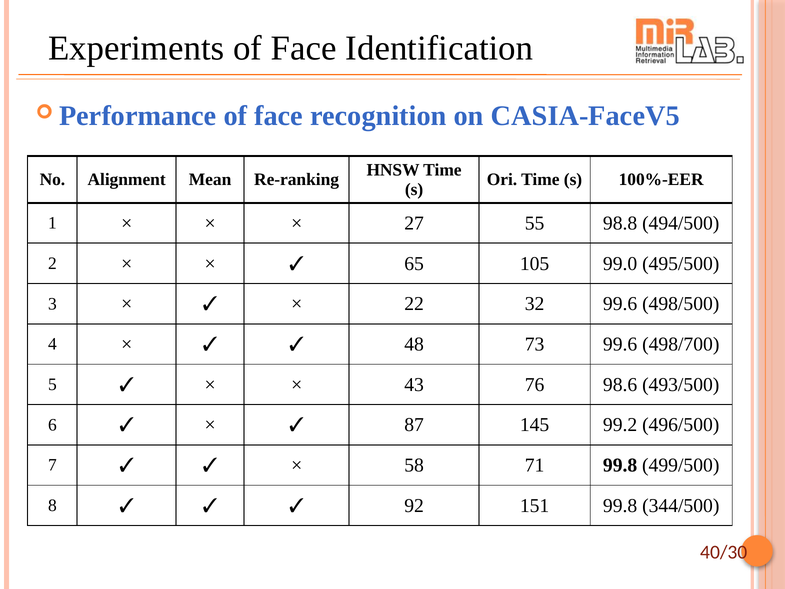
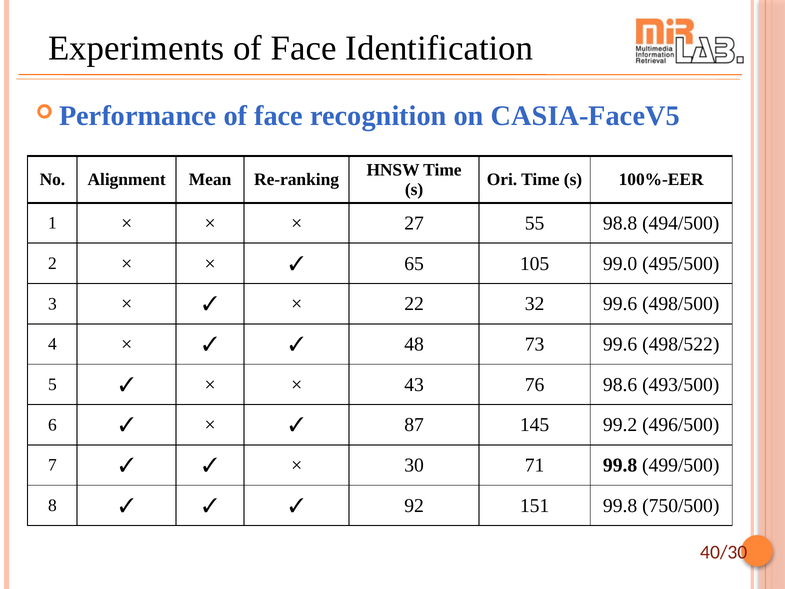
498/700: 498/700 -> 498/522 (681, 344)
58: 58 -> 30 (414, 465)
344/500: 344/500 -> 750/500 (681, 505)
